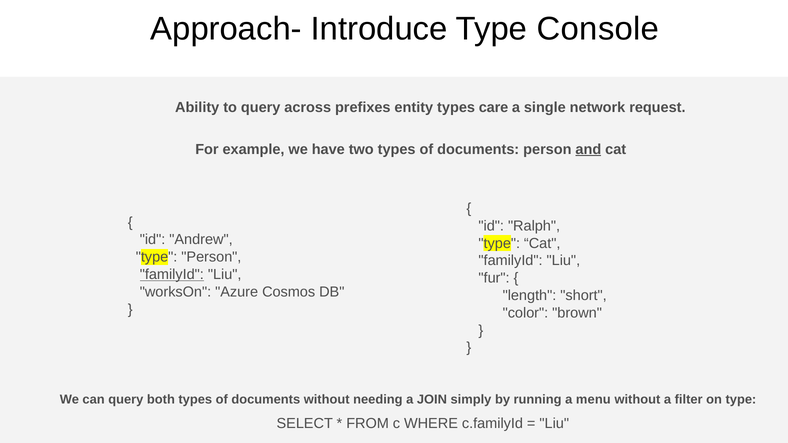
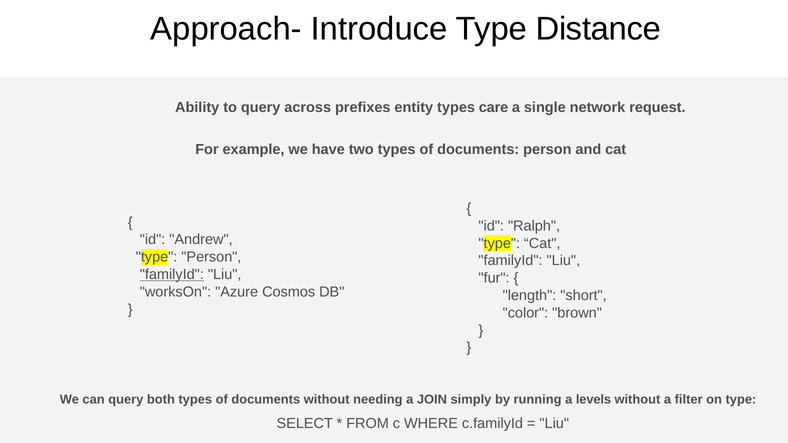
Console: Console -> Distance (598, 29)
and underline: present -> none (588, 149)
menu: menu -> levels (593, 400)
